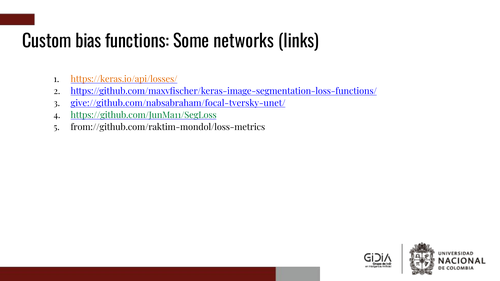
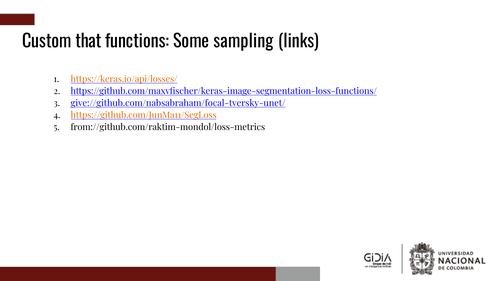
bias: bias -> that (88, 41)
networks: networks -> sampling (244, 41)
https://github.com/JunMa11/SegLoss colour: green -> orange (144, 115)
